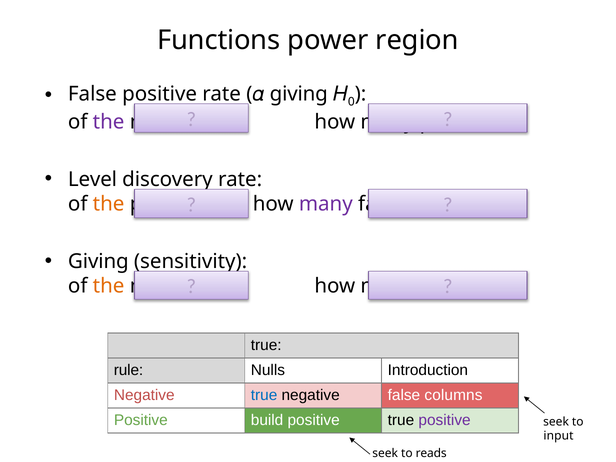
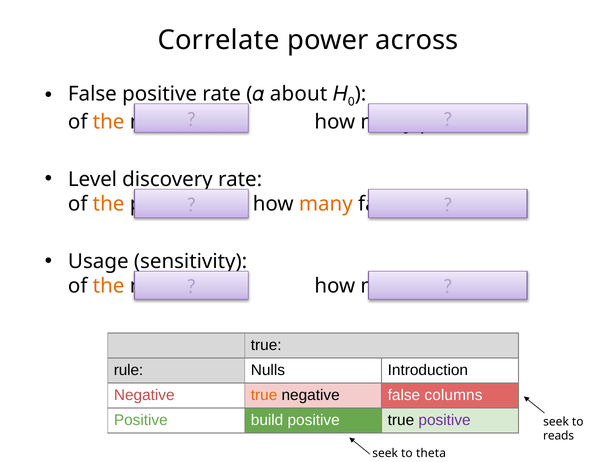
Functions: Functions -> Correlate (219, 40)
region: region -> across (417, 40)
giving: giving -> about (299, 94)
the colour: purple -> orange (109, 122)
many colour: purple -> orange (326, 204)
Giving: Giving -> Usage (98, 261)
true colour: blue -> orange (264, 395)
input: input -> reads (559, 436)
reads: reads -> theta (431, 453)
